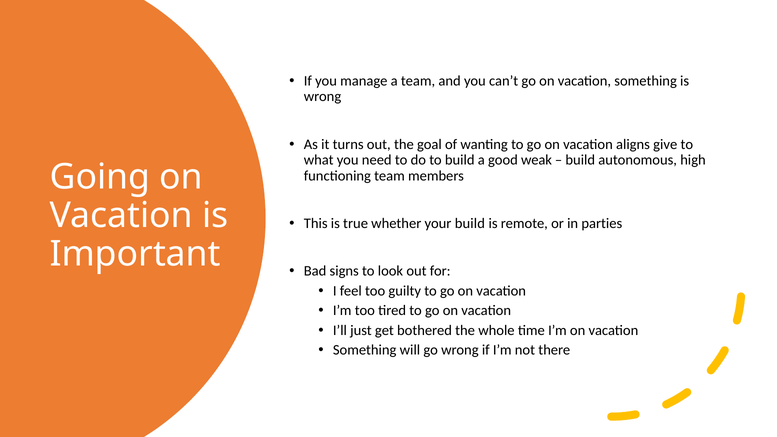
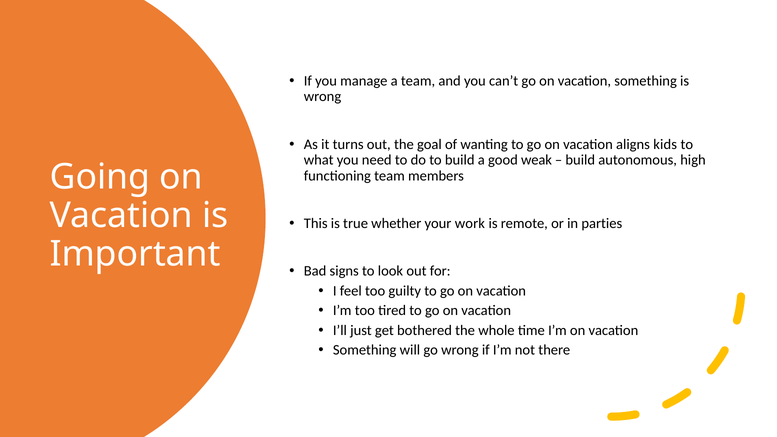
give: give -> kids (665, 144)
your build: build -> work (470, 223)
